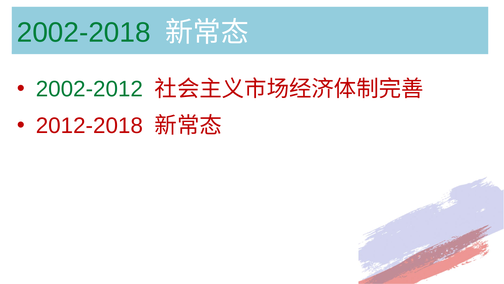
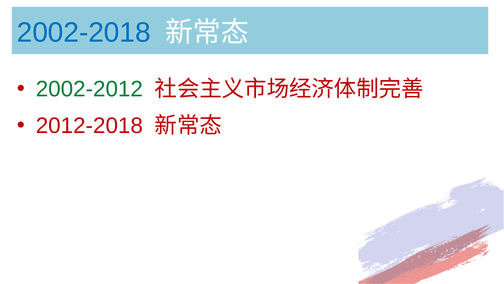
2002-2018 colour: green -> blue (84, 32)
